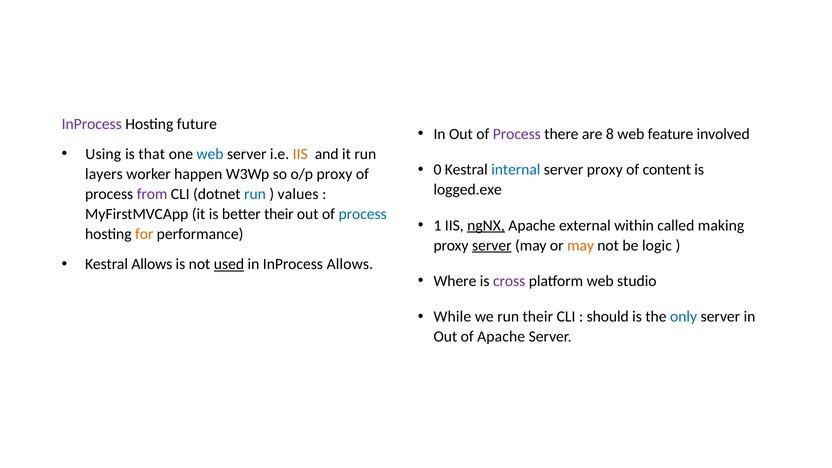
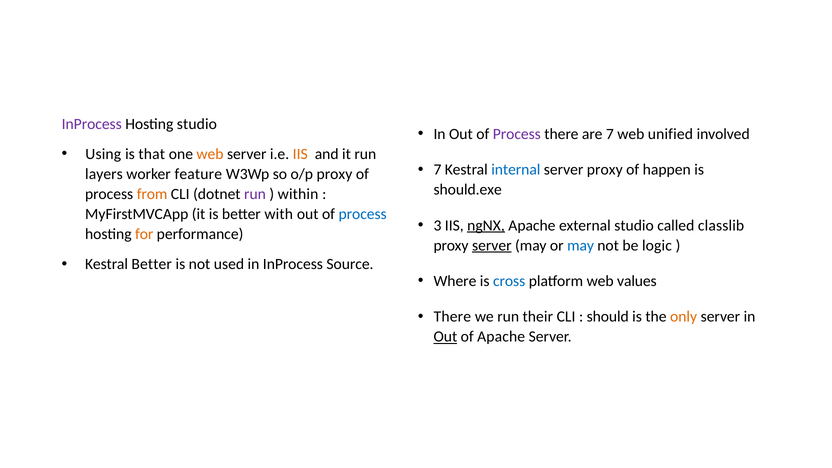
Hosting future: future -> studio (197, 124)
are 8: 8 -> 7 (610, 134)
feature: feature -> unified (670, 134)
web colour: blue -> orange (210, 154)
0: 0 -> 7 (437, 170)
content: content -> happen (667, 170)
happen: happen -> feature (198, 174)
logged.exe: logged.exe -> should.exe (468, 190)
from colour: purple -> orange (152, 194)
run colour: blue -> purple (255, 194)
values: values -> within (298, 194)
better their: their -> with (279, 214)
1: 1 -> 3 (437, 225)
external within: within -> studio (634, 225)
making: making -> classlib (721, 225)
may colour: orange -> blue (581, 245)
Kestral Allows: Allows -> Better (152, 264)
used underline: present -> none (229, 264)
InProcess Allows: Allows -> Source (350, 264)
cross colour: purple -> blue (509, 281)
studio: studio -> values (637, 281)
While: While -> There (452, 317)
only colour: blue -> orange (684, 317)
Out underline: none -> present (445, 337)
